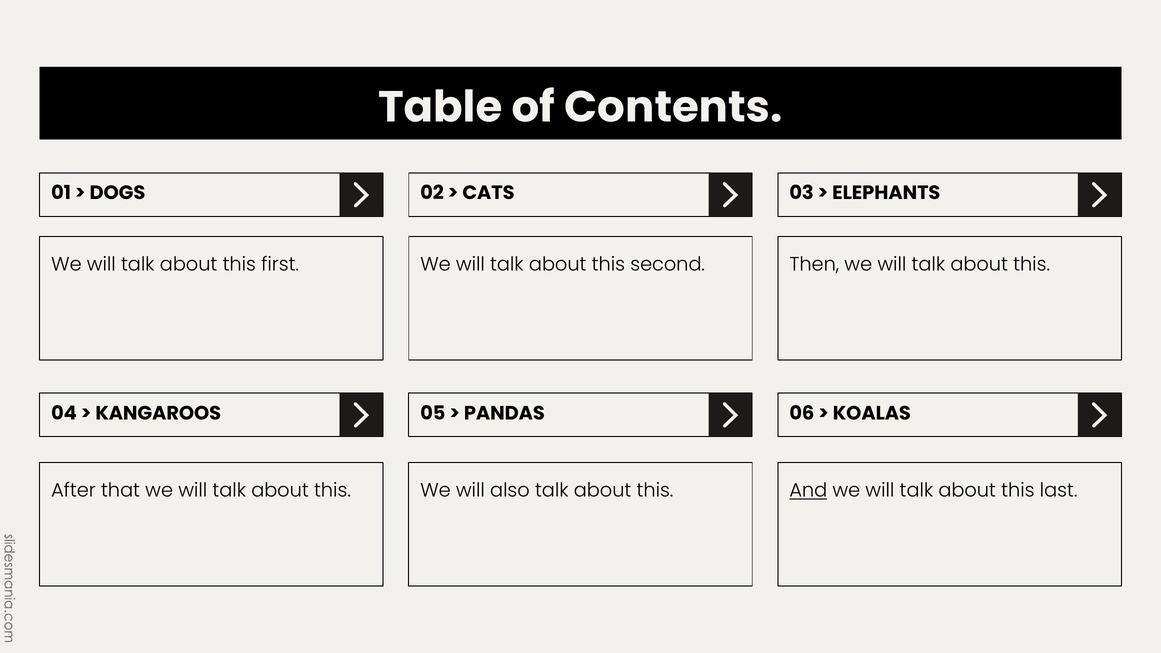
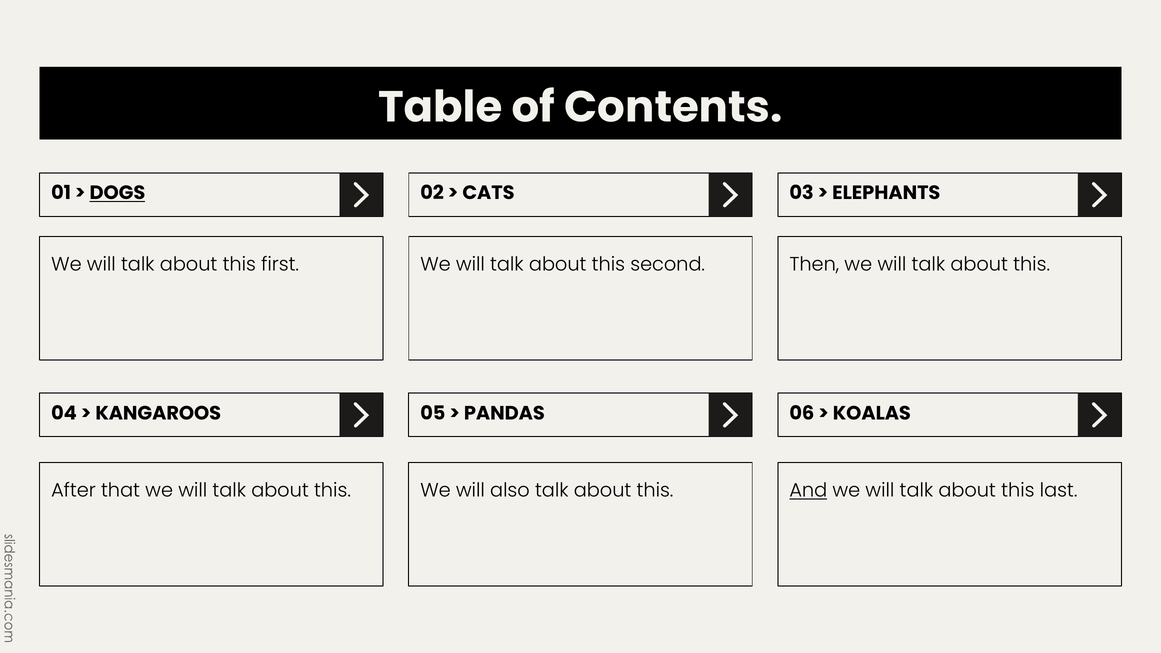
DOGS underline: none -> present (117, 193)
